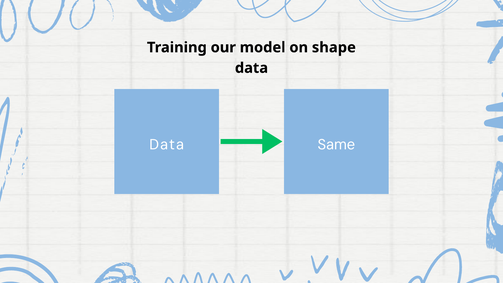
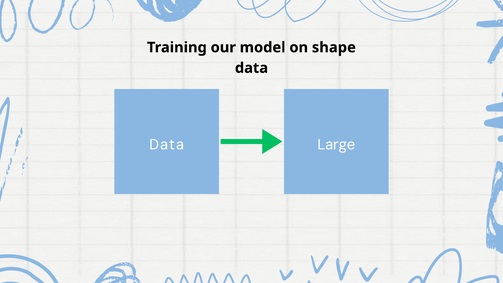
Same: Same -> Large (336, 145)
